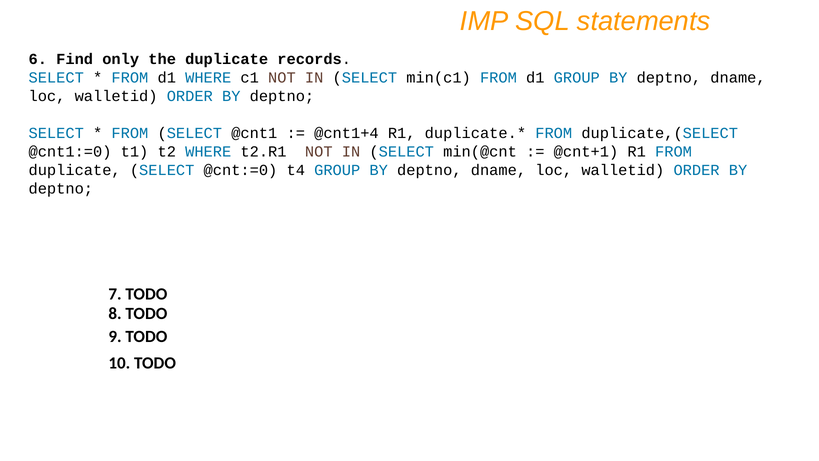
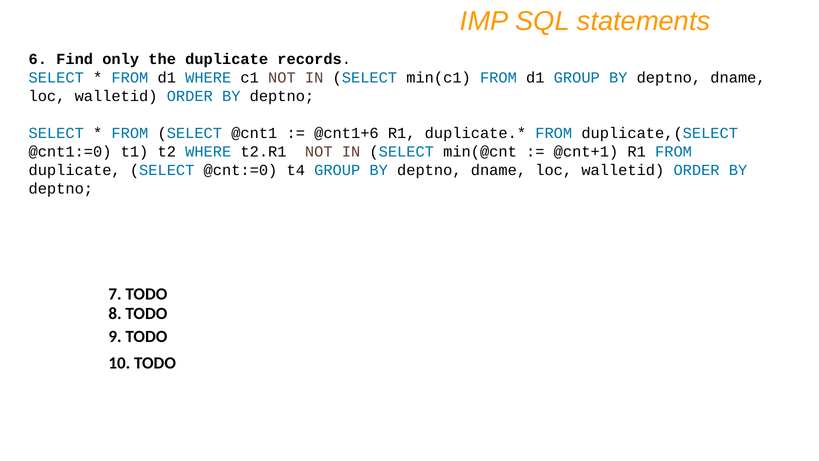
@cnt1+4: @cnt1+4 -> @cnt1+6 (346, 133)
